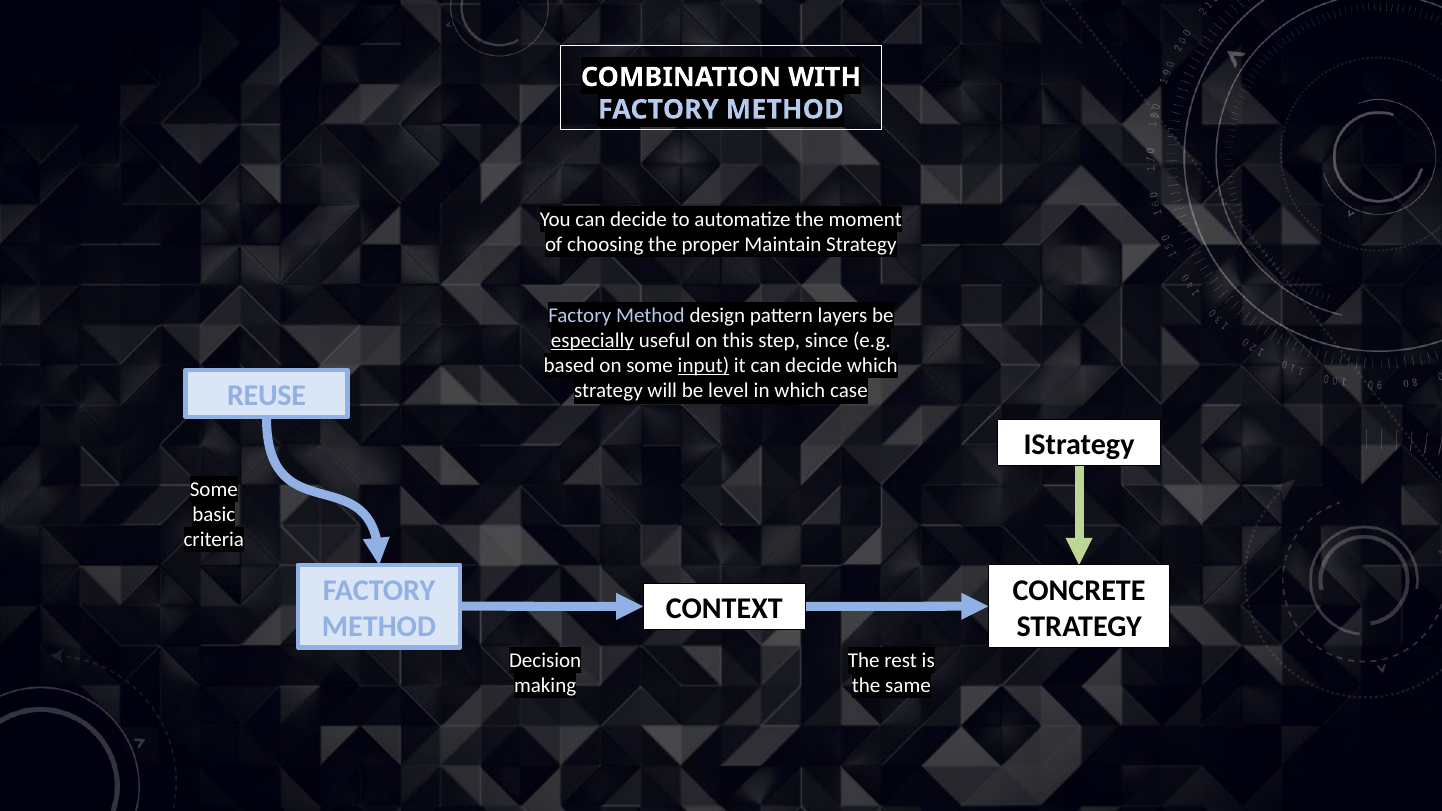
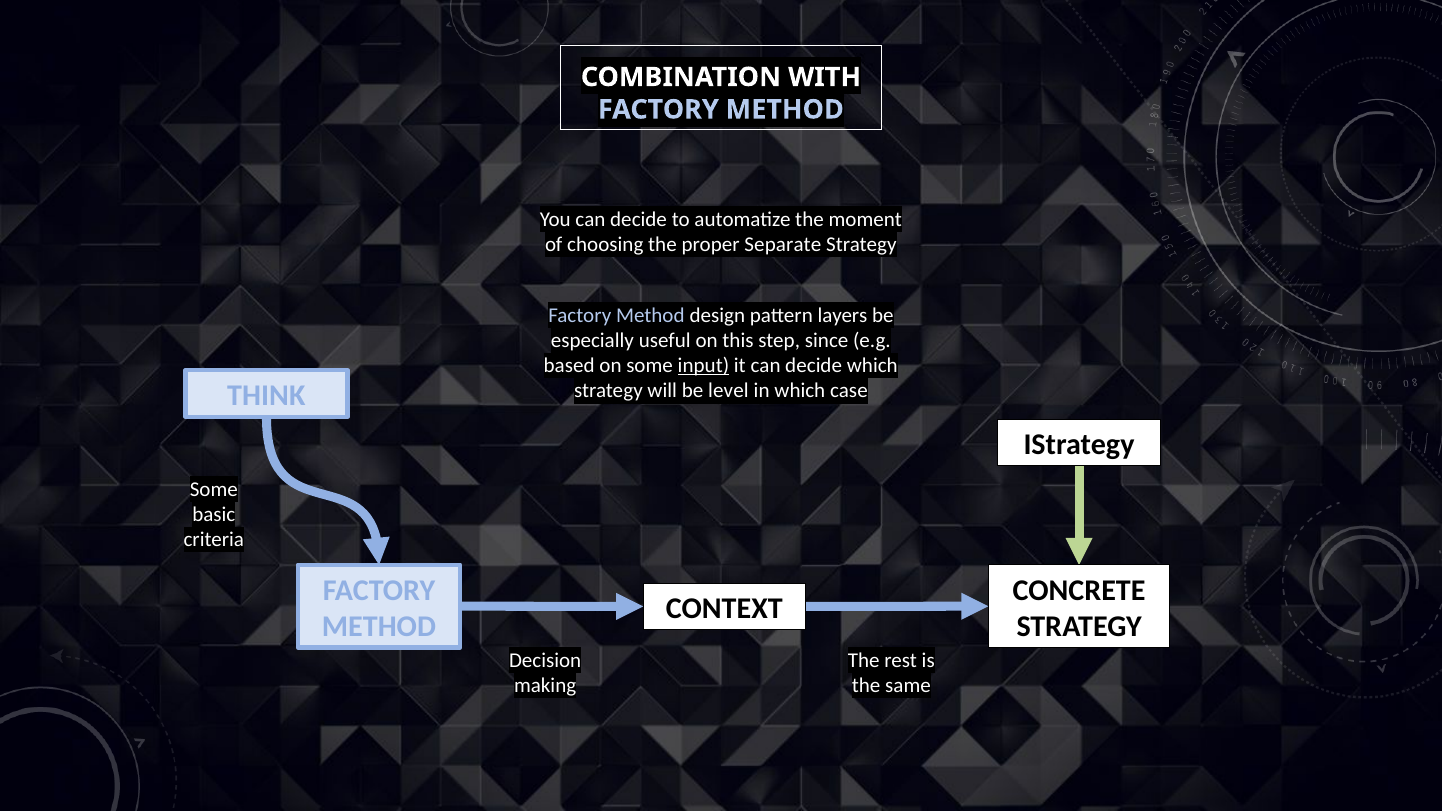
Maintain: Maintain -> Separate (783, 245)
especially underline: present -> none (592, 341)
REUSE: REUSE -> THINK (266, 396)
